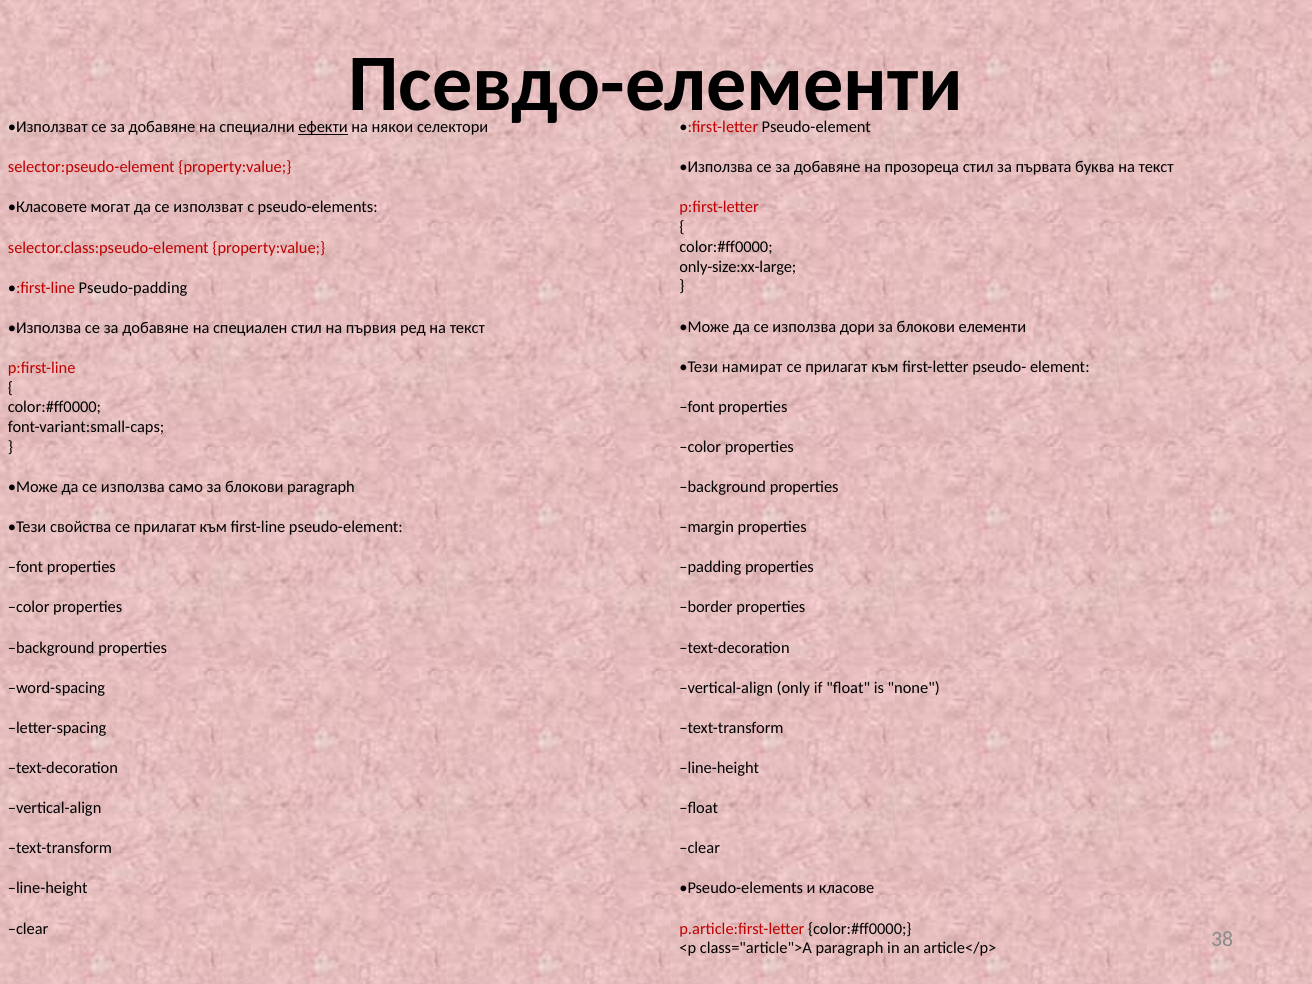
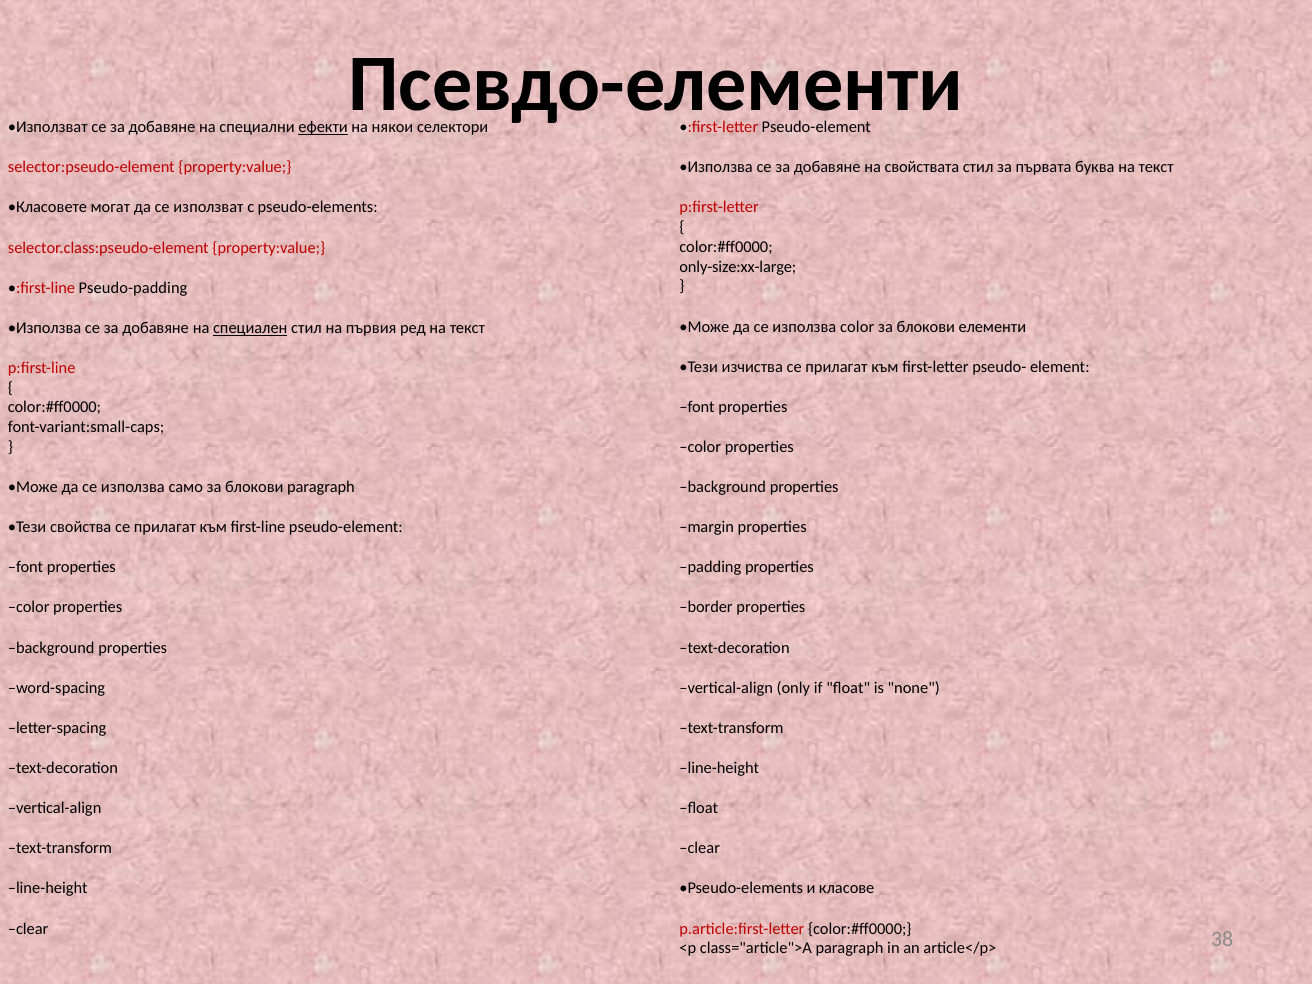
прозореца: прозореца -> свойствата (922, 167)
използва дори: дори -> color (857, 327)
специален underline: none -> present (250, 328)
намират: намират -> изчиства (752, 367)
